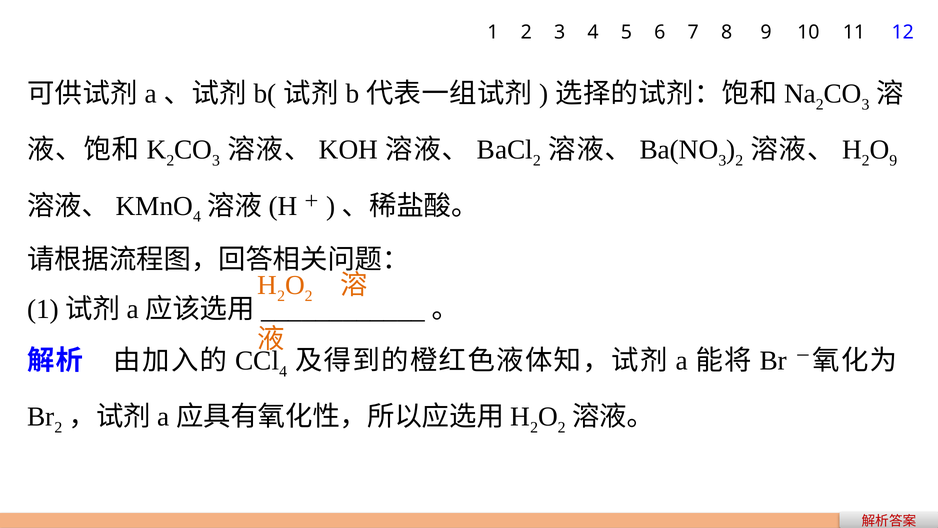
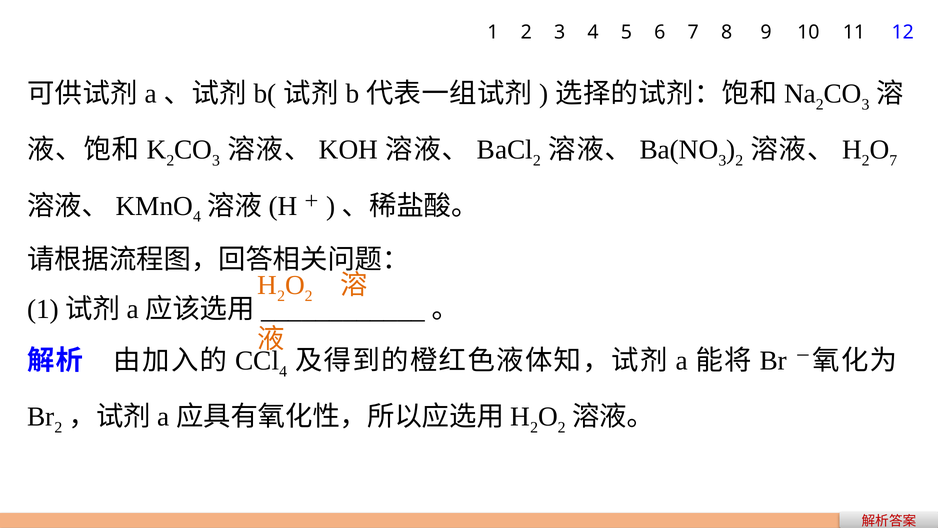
9: 9 -> 7 (893, 161)
